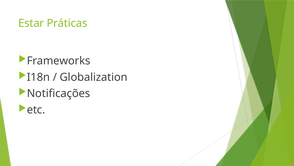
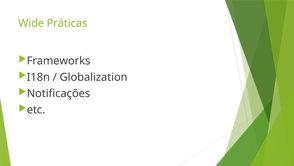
Estar: Estar -> Wide (31, 23)
